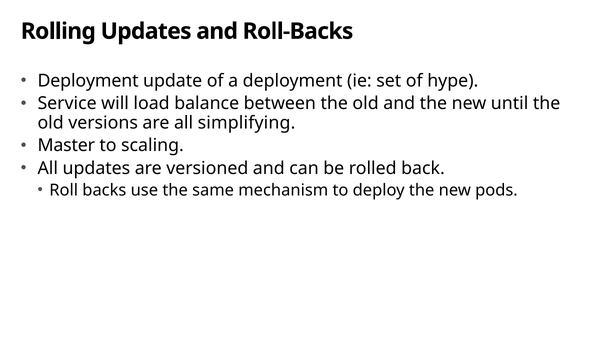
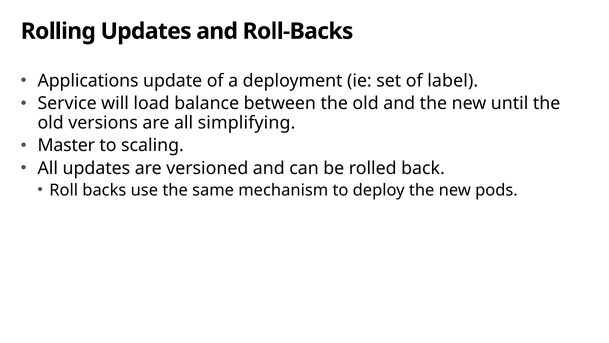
Deployment: Deployment -> Applications (88, 81)
hype: hype -> label (453, 81)
